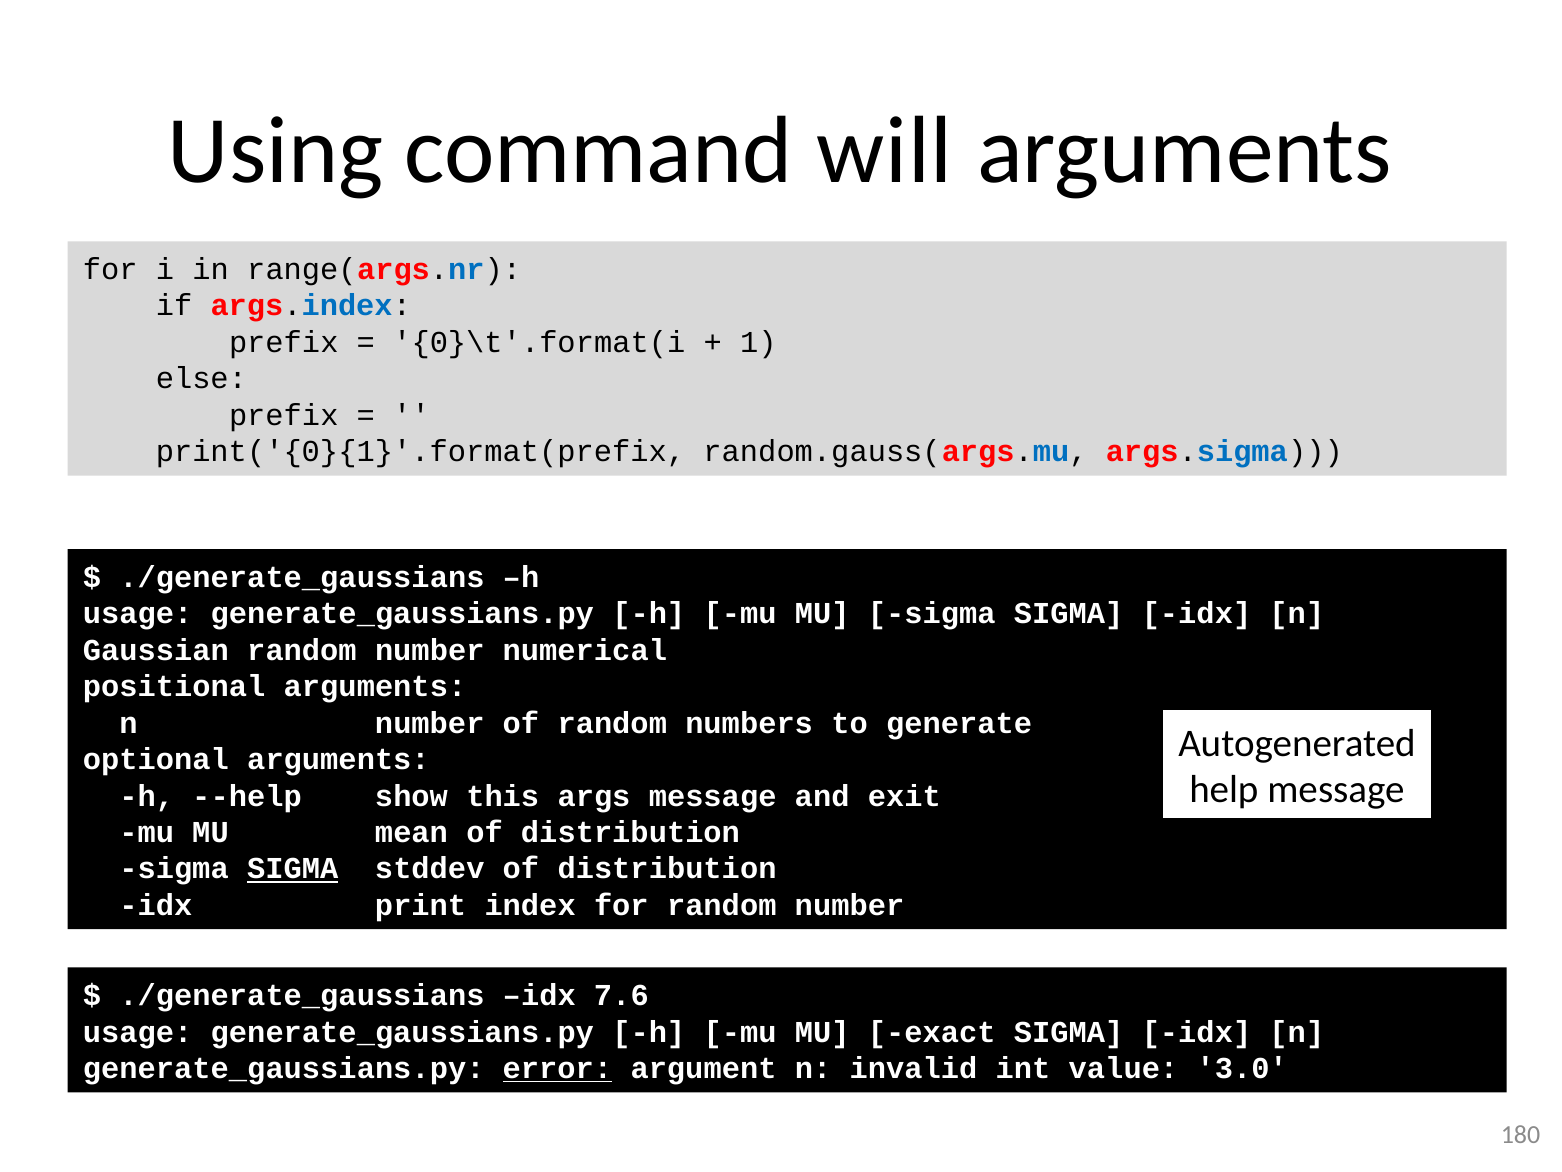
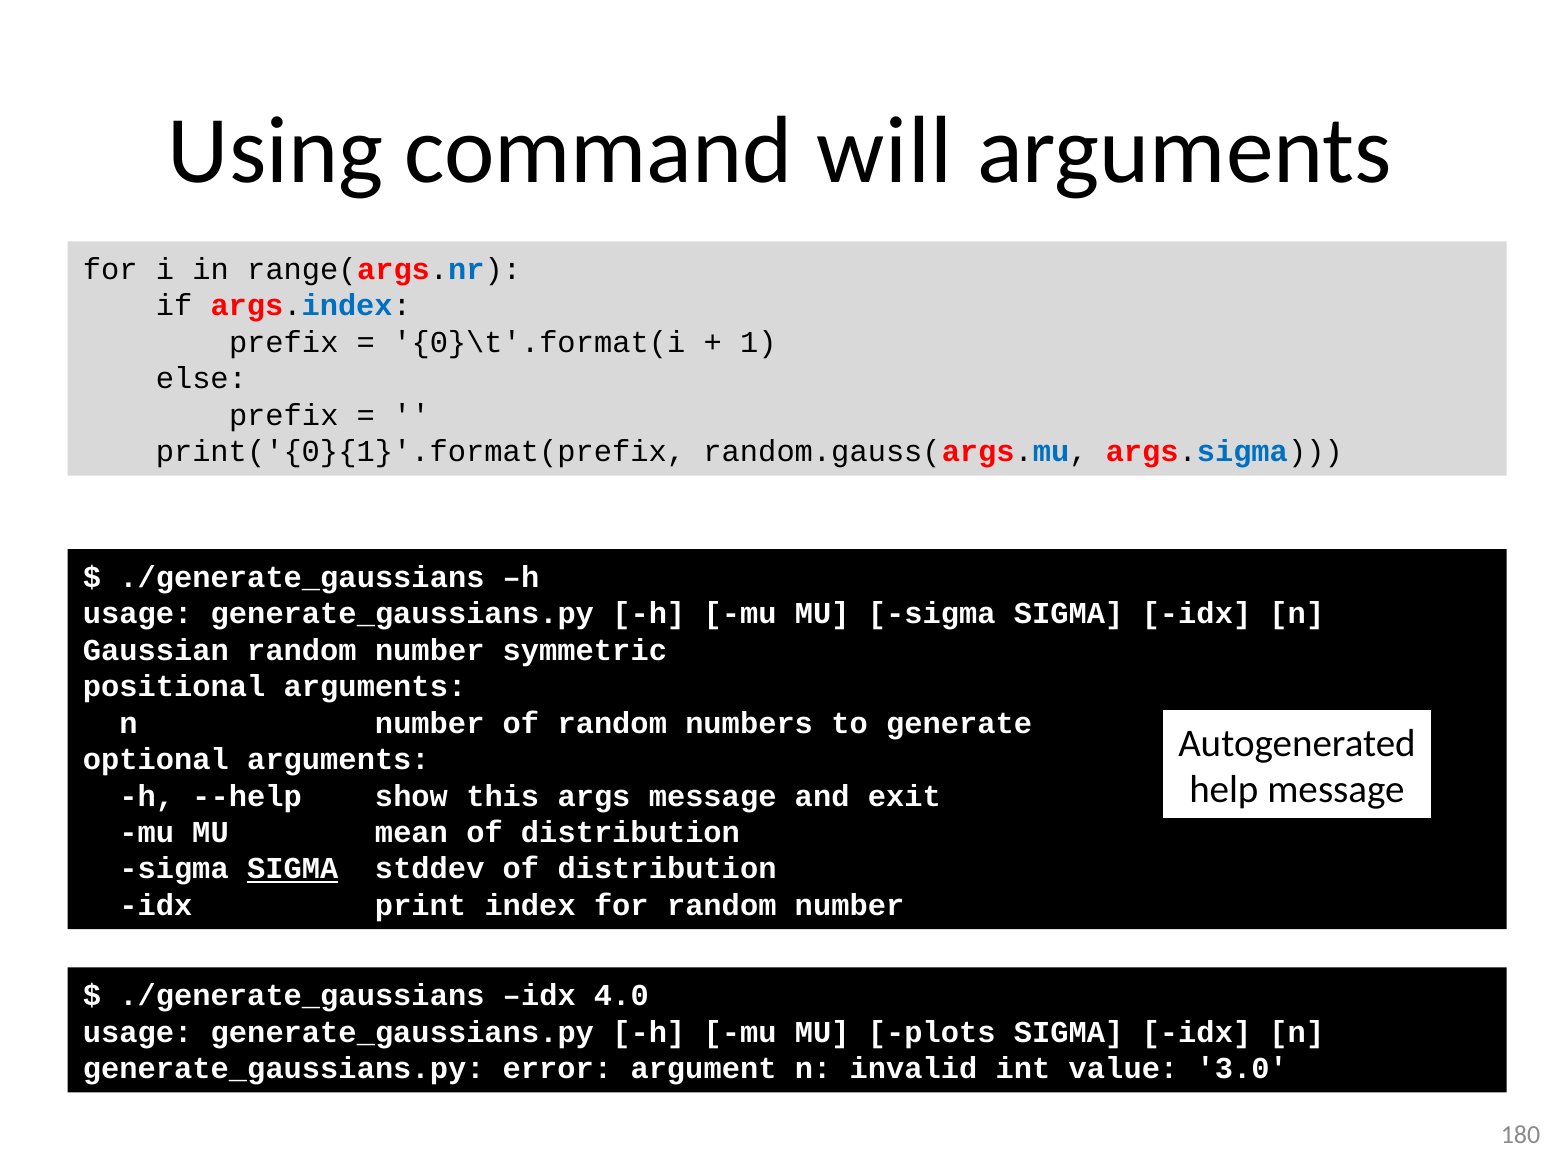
numerical: numerical -> symmetric (585, 650)
7.6: 7.6 -> 4.0 (621, 995)
exact: exact -> plots (932, 1032)
error underline: present -> none (557, 1068)
